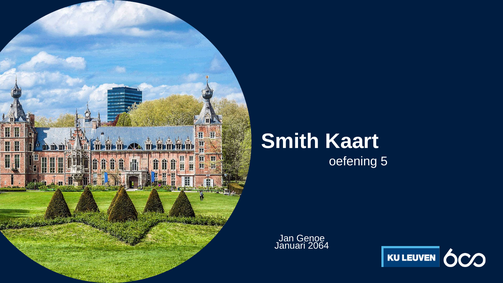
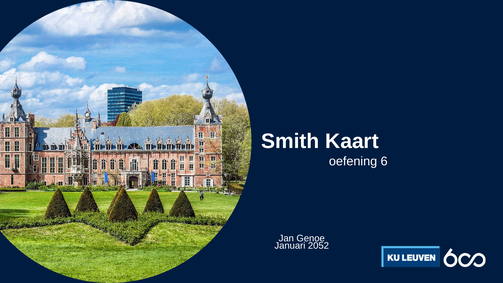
5: 5 -> 6 (384, 161)
2064: 2064 -> 2052 (318, 246)
